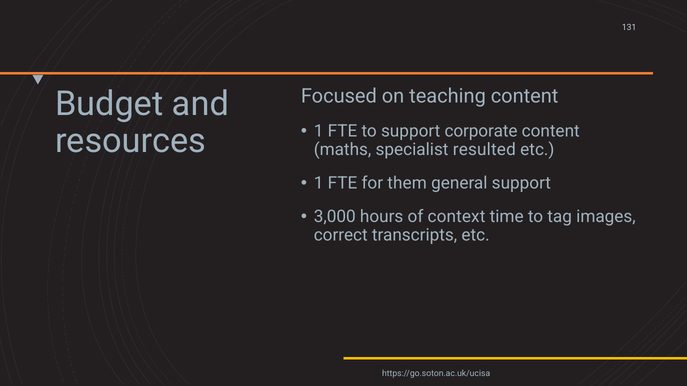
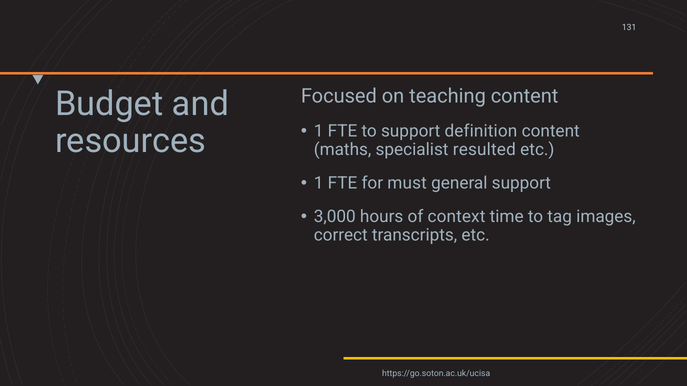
corporate: corporate -> definition (481, 131)
them: them -> must (407, 183)
